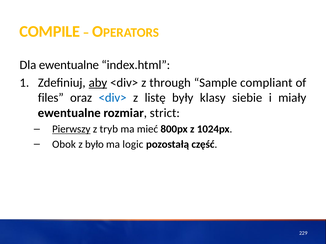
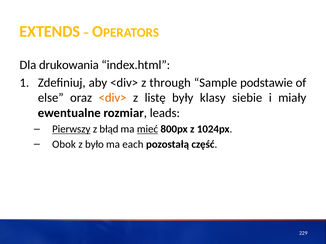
COMPILE: COMPILE -> EXTENDS (50, 32)
Dla ewentualne: ewentualne -> drukowania (69, 65)
aby underline: present -> none (98, 83)
compliant: compliant -> podstawie (266, 83)
files: files -> else (51, 98)
<div> colour: blue -> orange (113, 98)
strict: strict -> leads (165, 113)
tryb: tryb -> błąd (109, 129)
mieć underline: none -> present (147, 129)
logic: logic -> each (133, 145)
